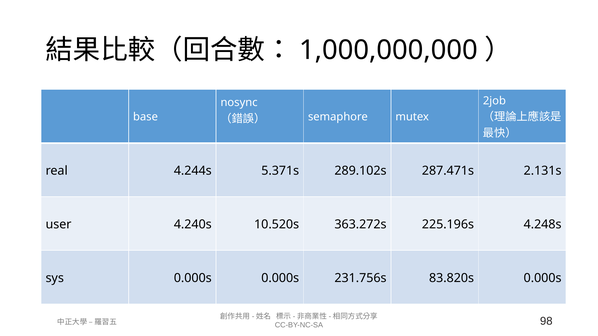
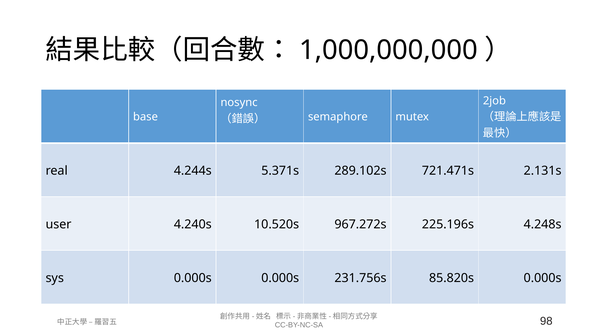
287.471s: 287.471s -> 721.471s (448, 171)
363.272s: 363.272s -> 967.272s (360, 225)
83.820s: 83.820s -> 85.820s (452, 278)
